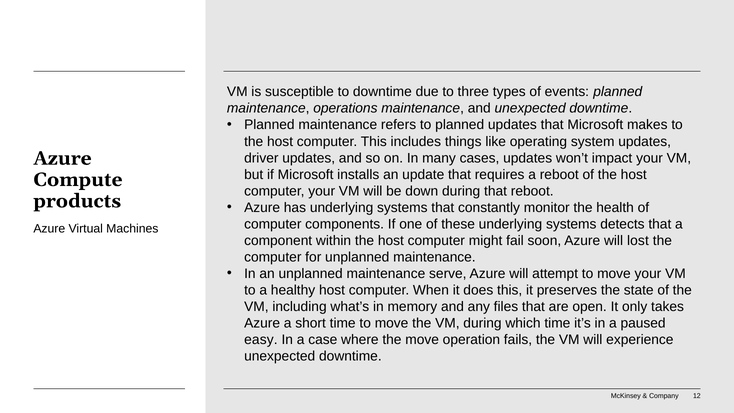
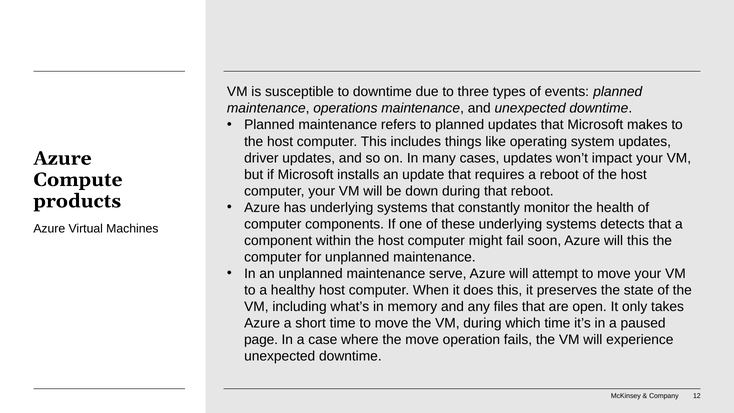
will lost: lost -> this (638, 241)
easy: easy -> page (261, 340)
